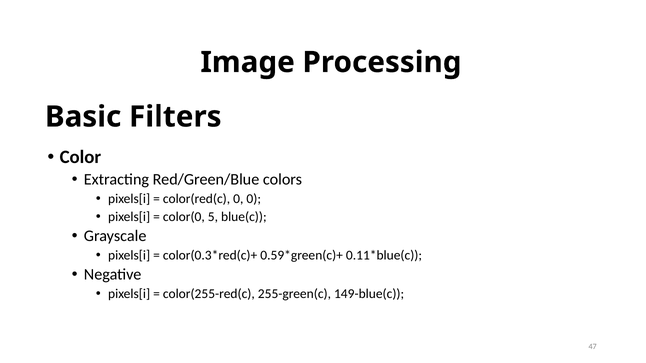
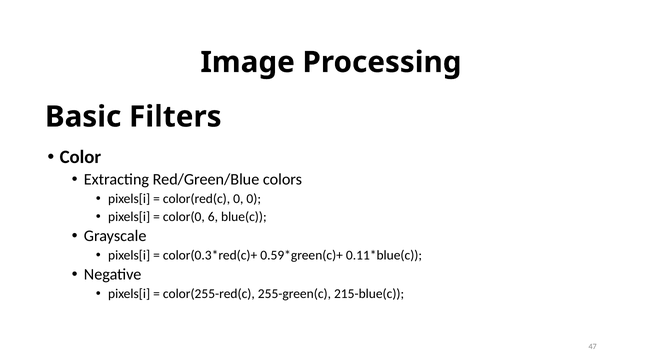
5: 5 -> 6 (213, 217)
149-blue(c: 149-blue(c -> 215-blue(c (369, 294)
